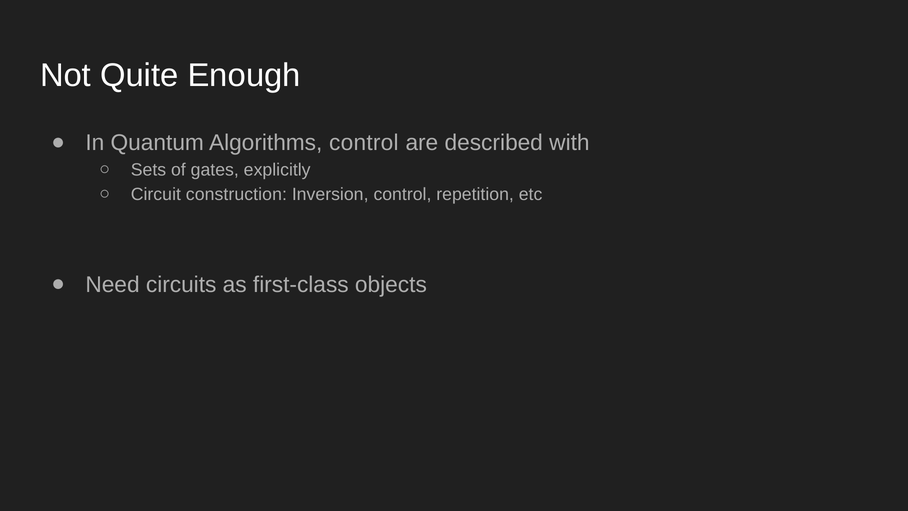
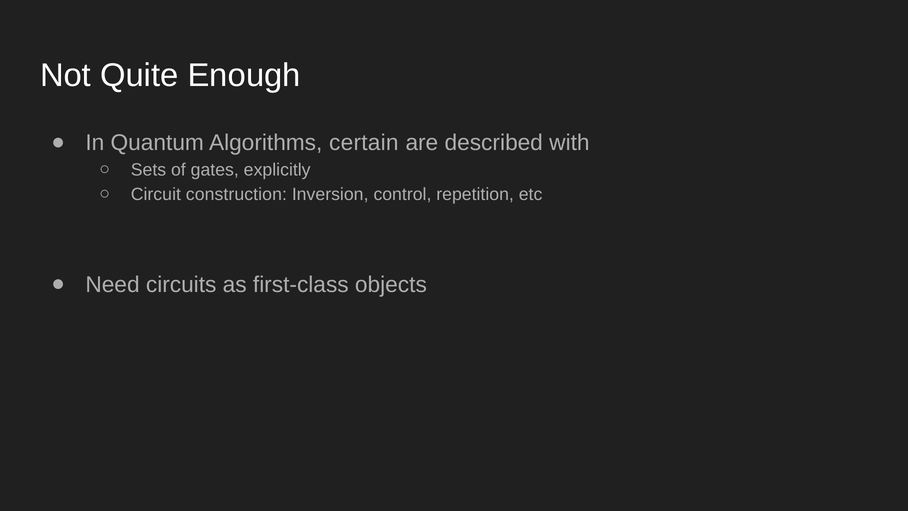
Algorithms control: control -> certain (364, 143)
